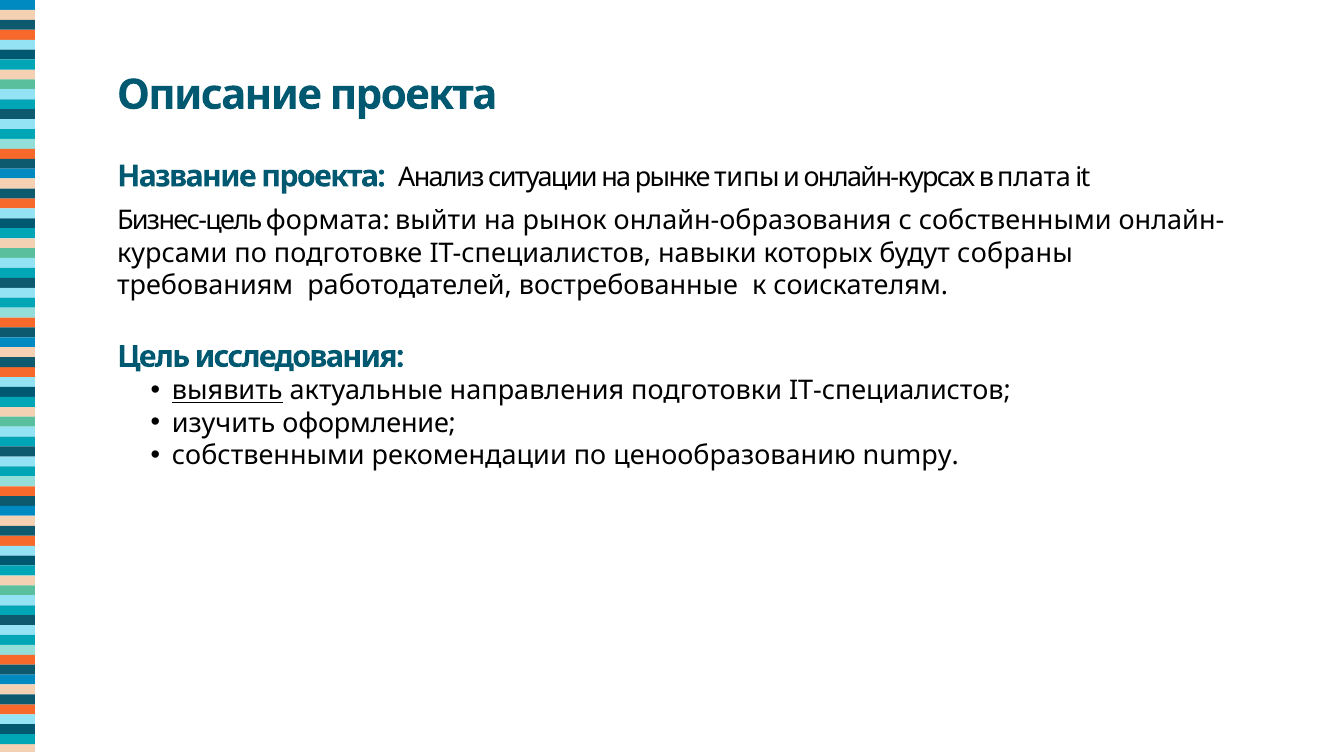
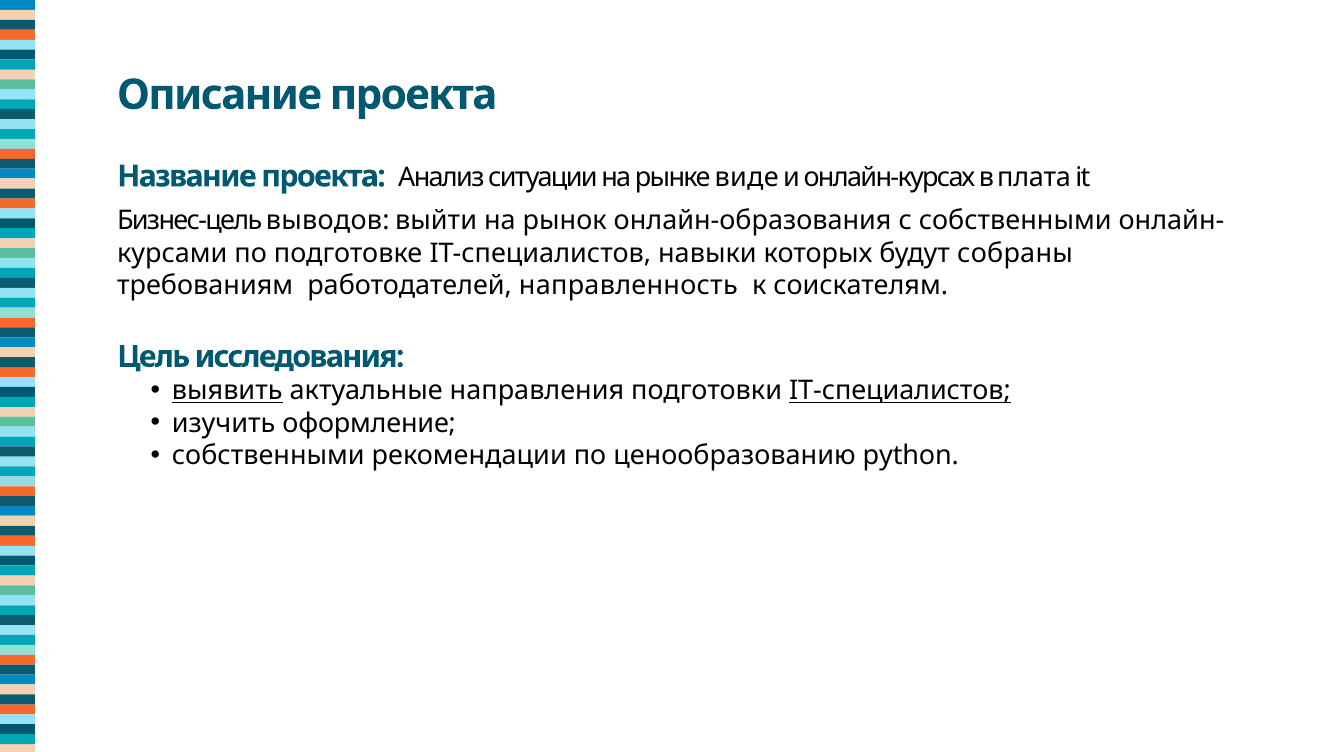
типы: типы -> виде (747, 178)
формата: формата -> выводов (328, 221)
востребованные: востребованные -> направленность (628, 286)
IT-специалистов underline: none -> present (900, 391)
numpy: numpy -> python (911, 456)
